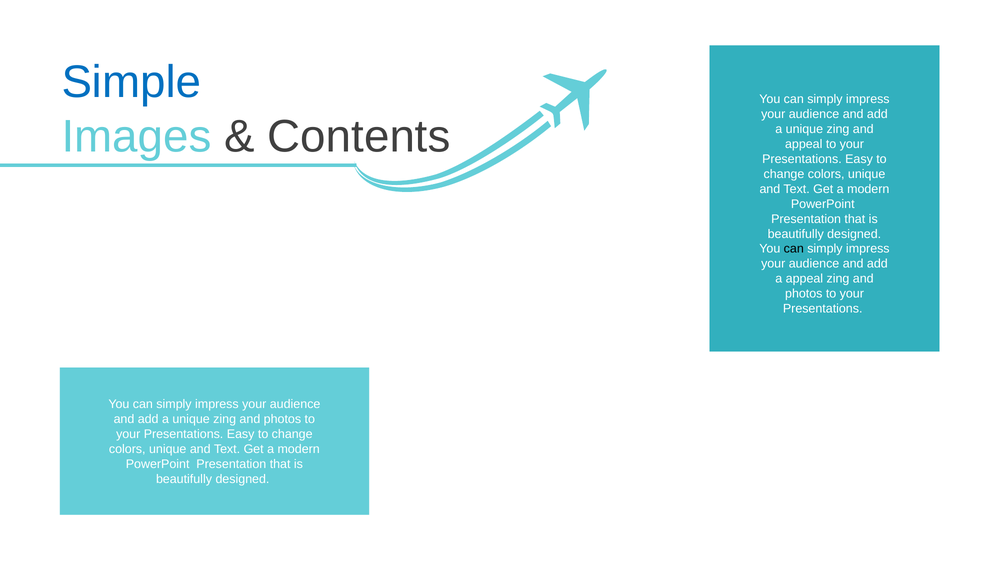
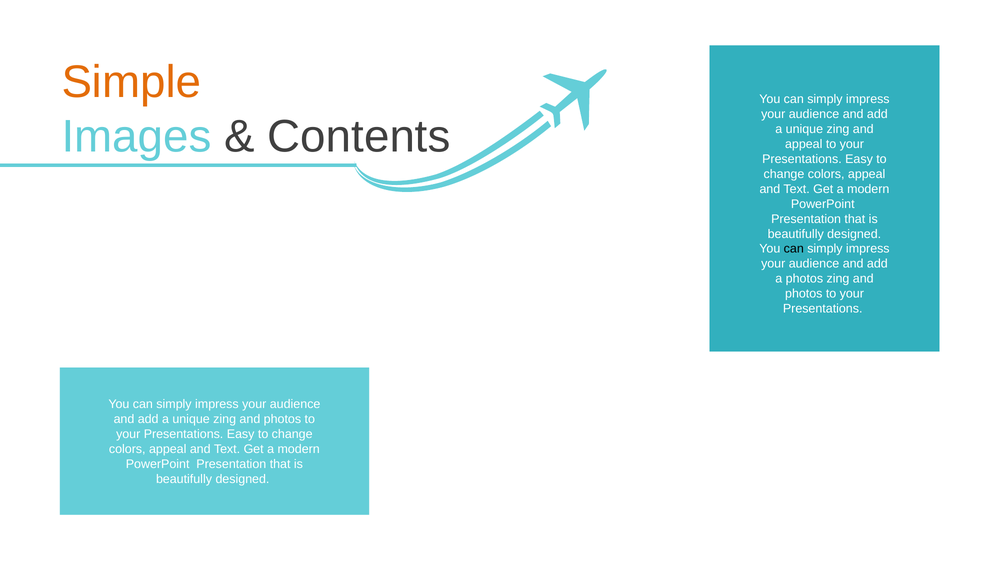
Simple colour: blue -> orange (131, 82)
unique: unique -> appeal (867, 174)
a appeal: appeal -> photos (804, 279)
unique: unique -> appeal (168, 449)
